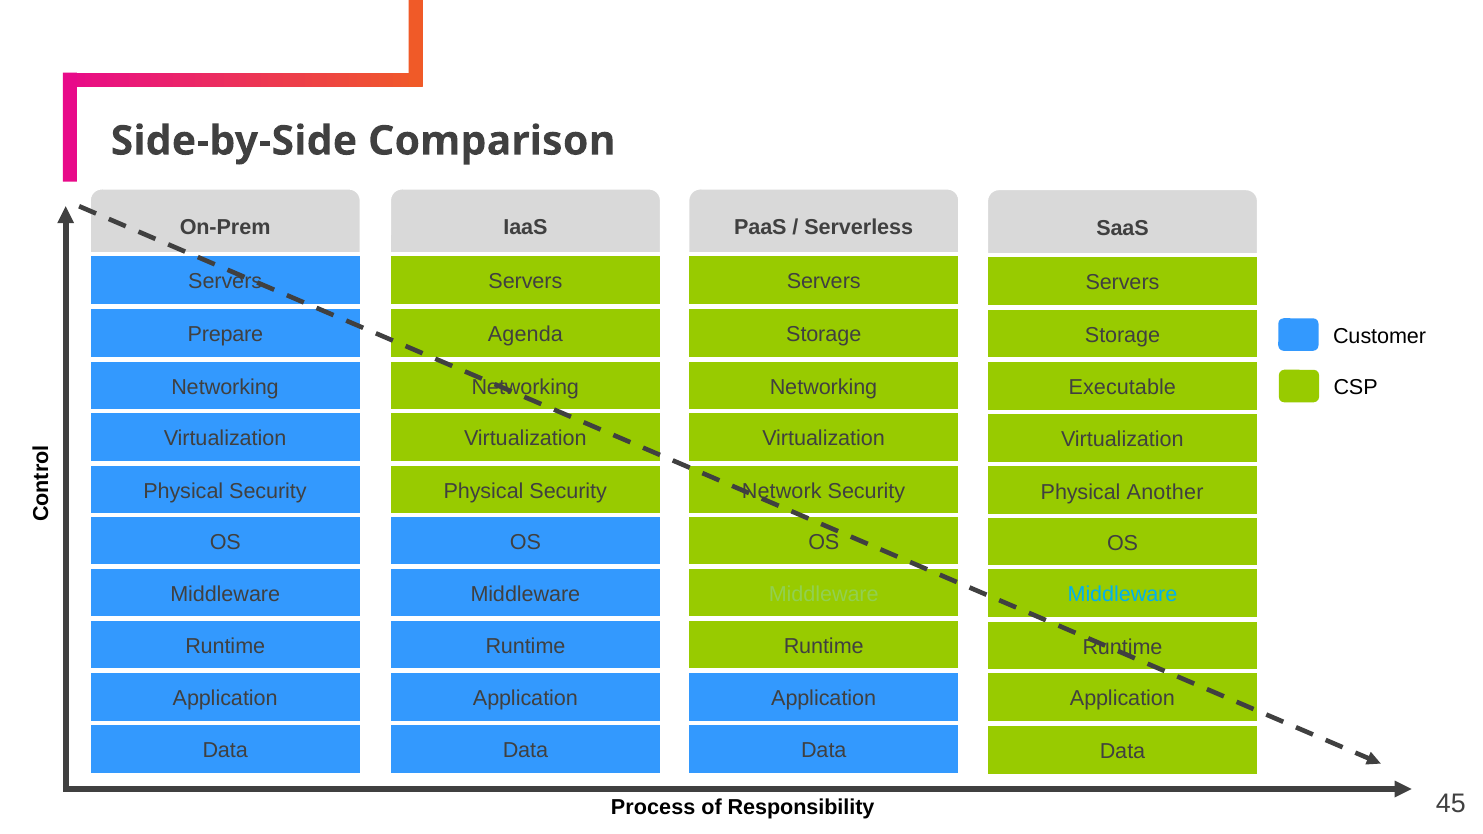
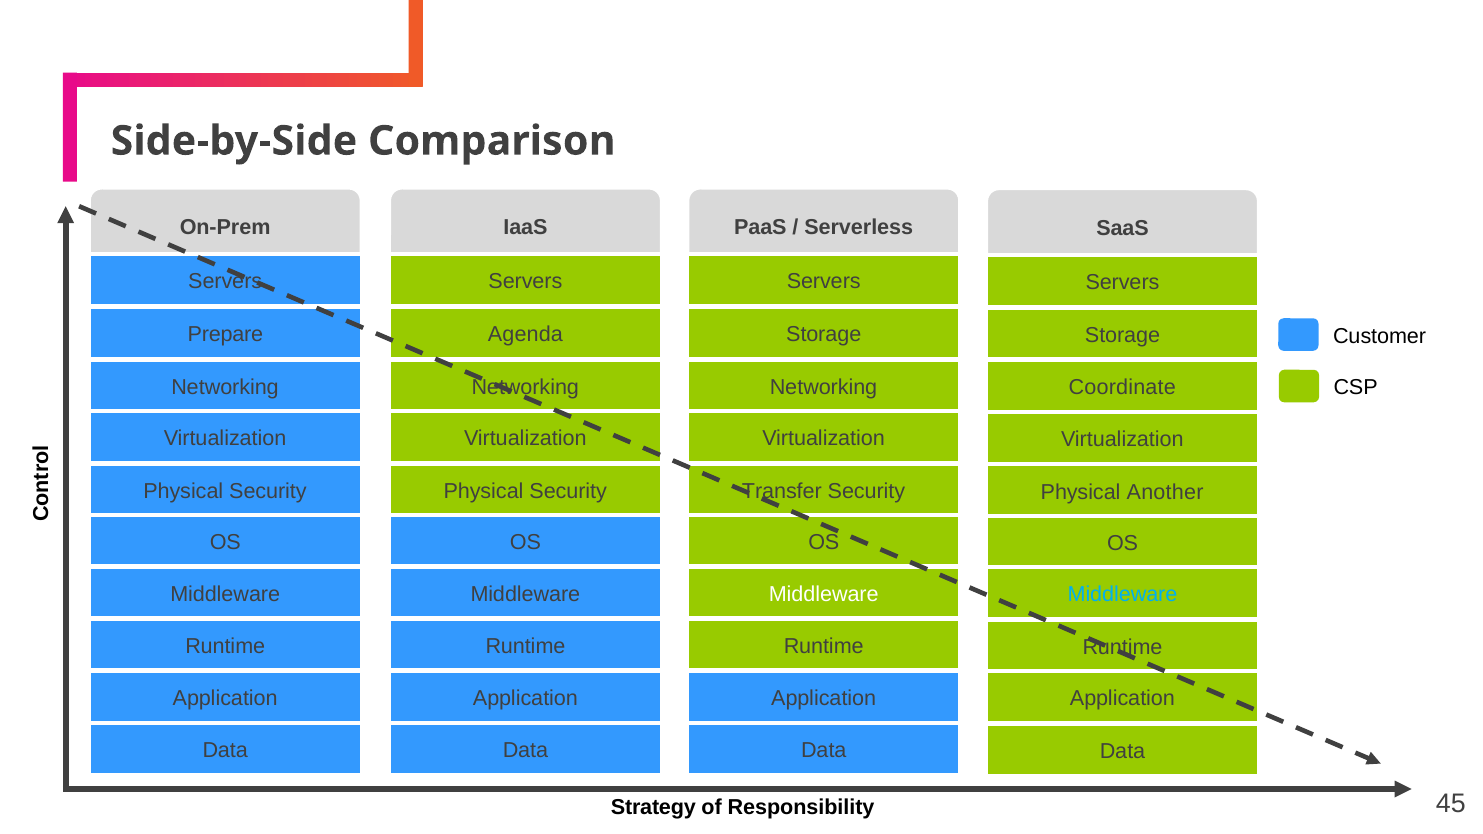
Executable: Executable -> Coordinate (1122, 388)
Network: Network -> Transfer (782, 491)
Middleware colour: light green -> white (824, 594)
Process: Process -> Strategy (653, 807)
